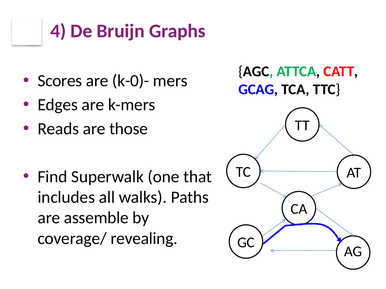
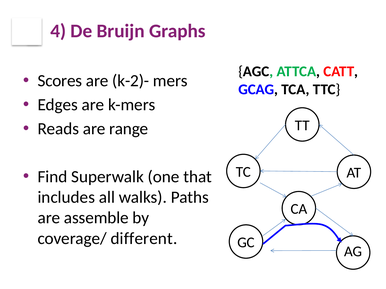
k-0)-: k-0)- -> k-2)- (131, 81)
those: those -> range (129, 129)
revealing: revealing -> different (144, 239)
